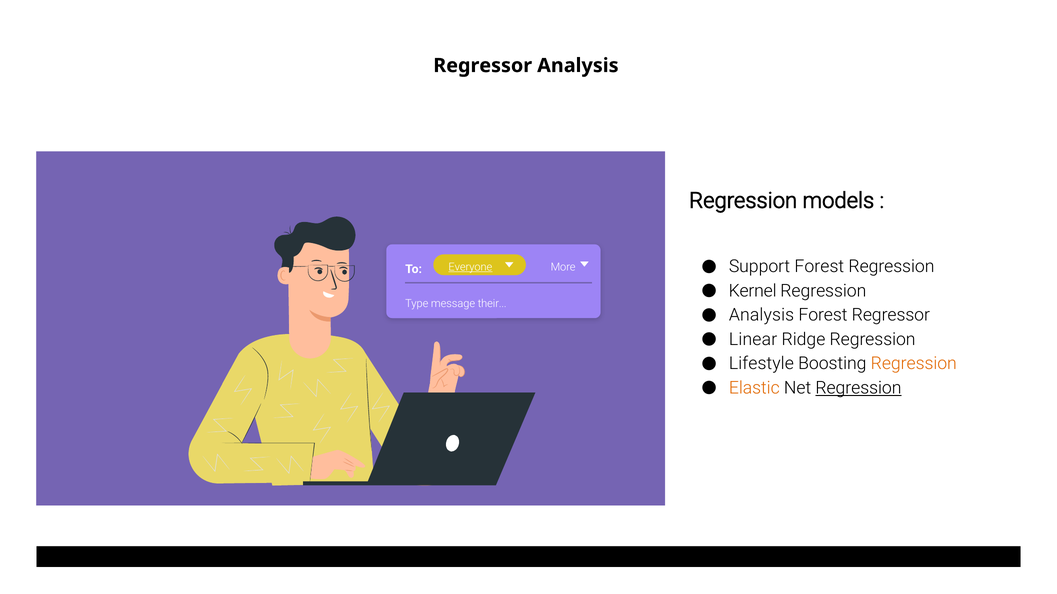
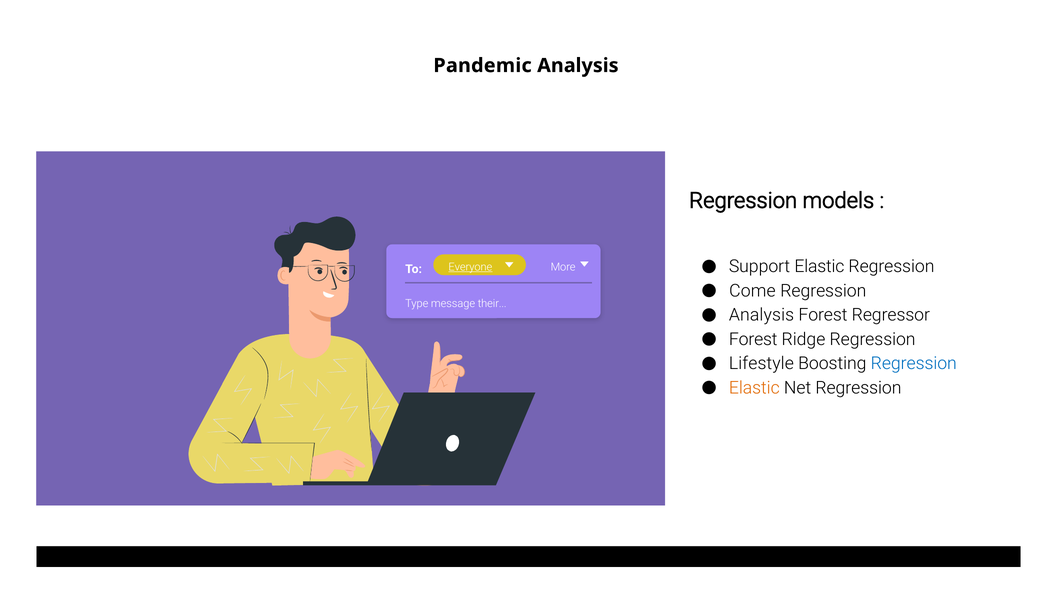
Regressor: Regressor -> Pandemic (483, 66)
Support Forest: Forest -> Elastic (819, 267)
Kernel: Kernel -> Come (752, 291)
Linear: Linear -> Forest (753, 340)
Regression colour: orange -> blue (914, 364)
Regression underline: present -> none (858, 388)
